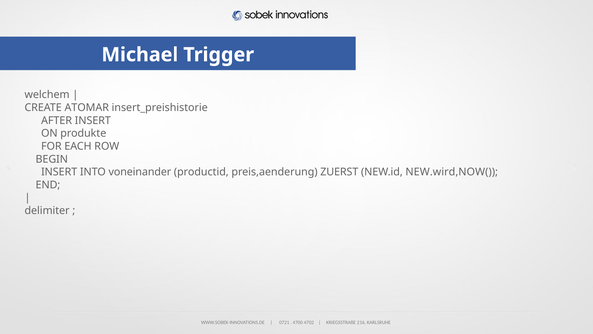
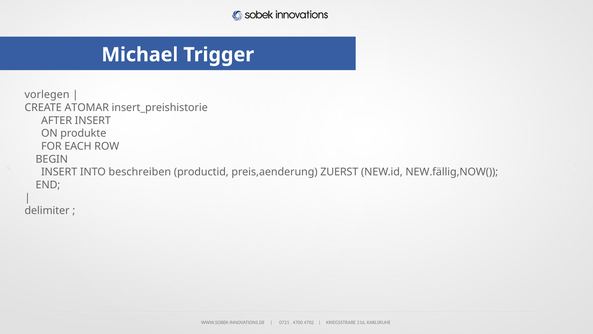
welchem: welchem -> vorlegen (47, 95)
voneinander: voneinander -> beschreiben (140, 172)
NEW.wird,NOW(: NEW.wird,NOW( -> NEW.fällig,NOW( (452, 172)
